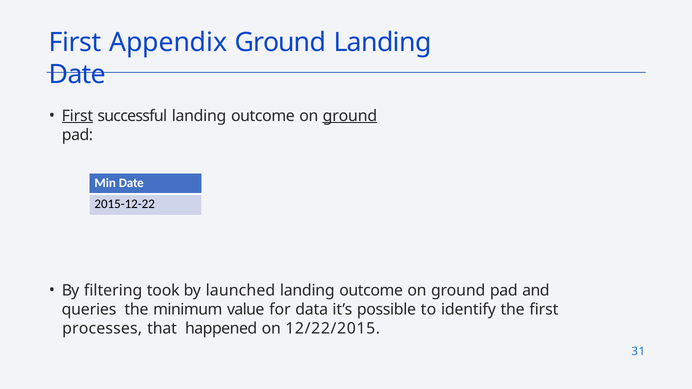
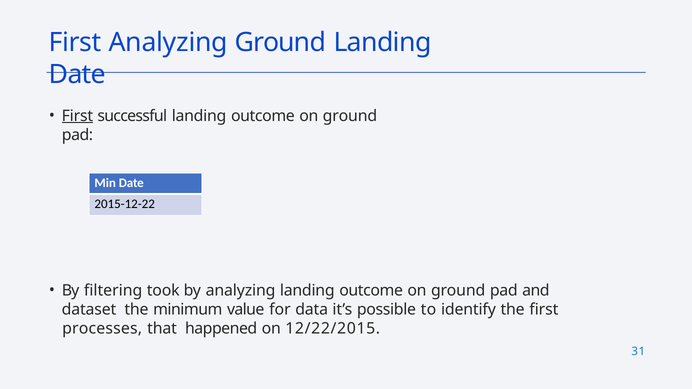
First Appendix: Appendix -> Analyzing (168, 42)
ground underline: present -> none (350, 116)
by launched: launched -> analyzing (241, 291)
queries: queries -> dataset (89, 310)
